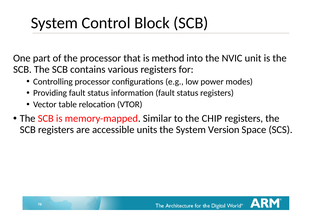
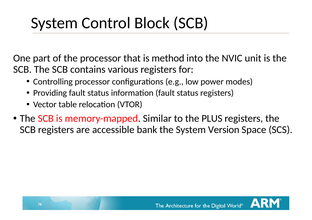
CHIP: CHIP -> PLUS (212, 119)
units: units -> bank (147, 130)
